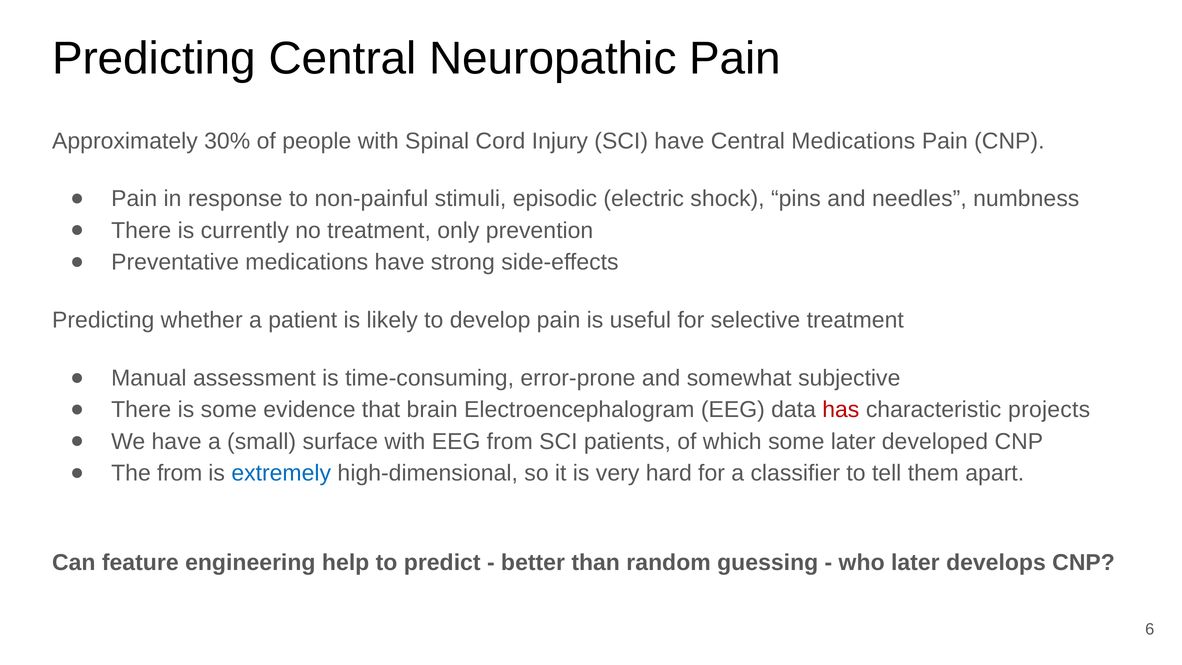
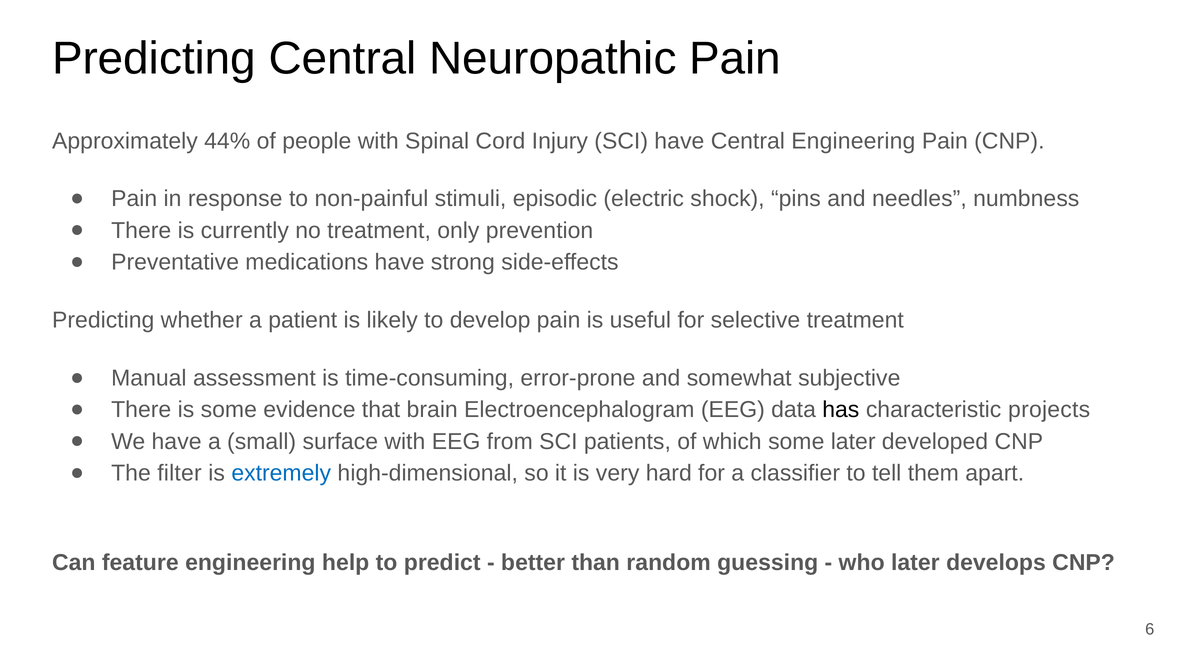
30%: 30% -> 44% (227, 141)
Central Medications: Medications -> Engineering (853, 141)
has colour: red -> black (841, 410)
The from: from -> filter (179, 473)
